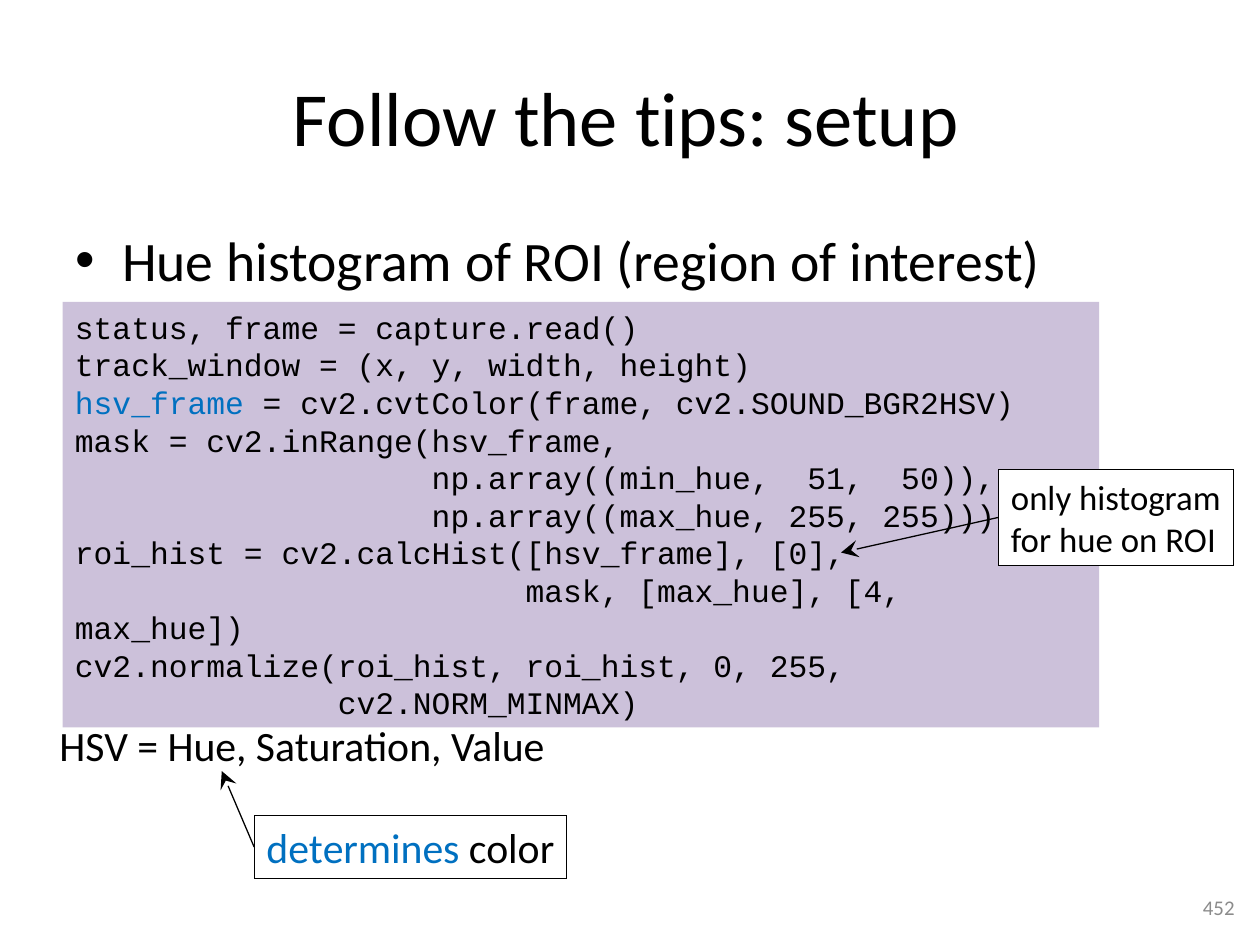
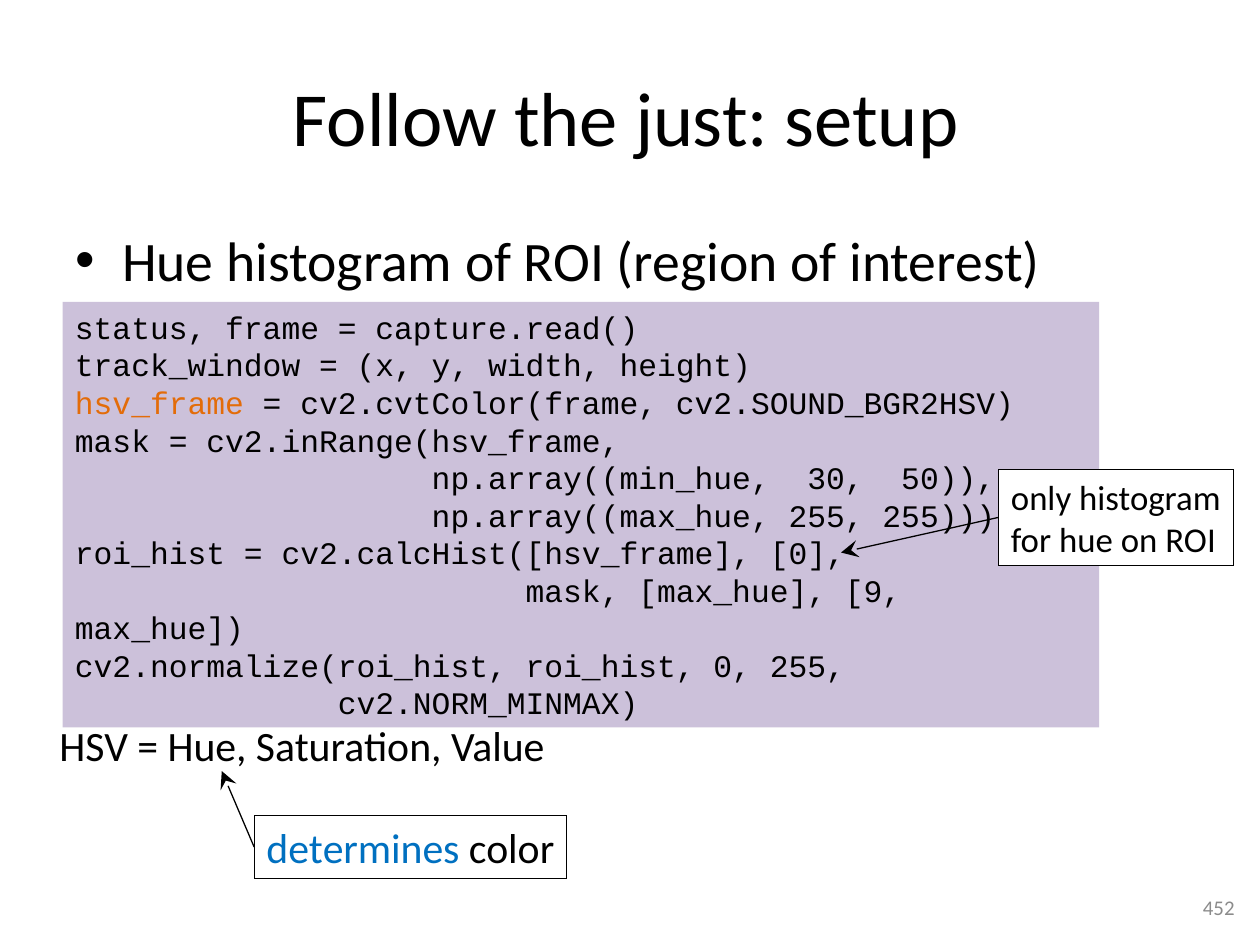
tips: tips -> just (702, 121)
hsv_frame colour: blue -> orange (159, 404)
51: 51 -> 30 (836, 479)
4: 4 -> 9 (873, 592)
